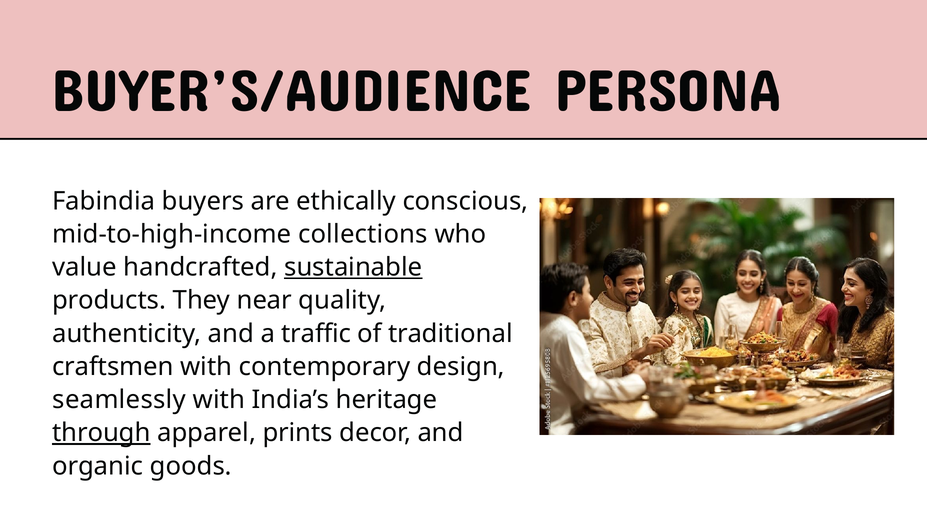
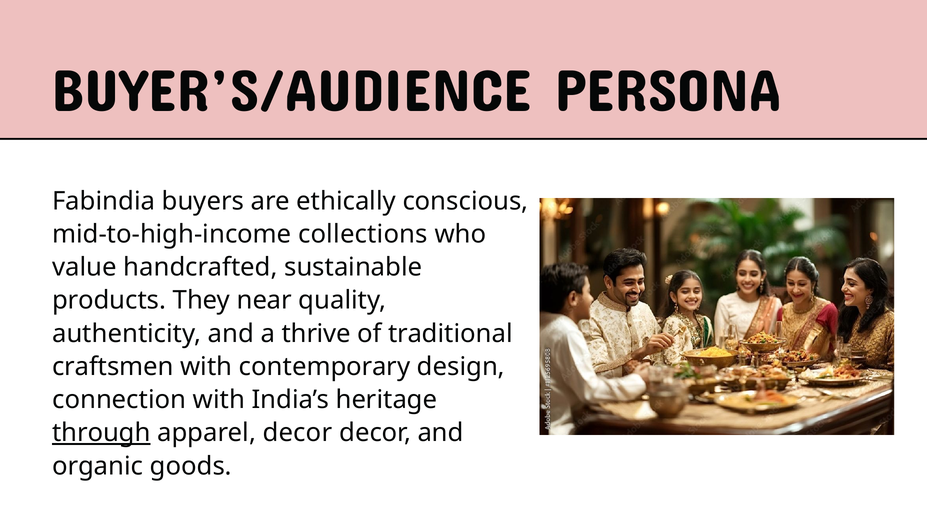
sustainable underline: present -> none (353, 268)
traffic: traffic -> thrive (316, 334)
seamlessly: seamlessly -> connection (119, 400)
apparel prints: prints -> decor (297, 433)
